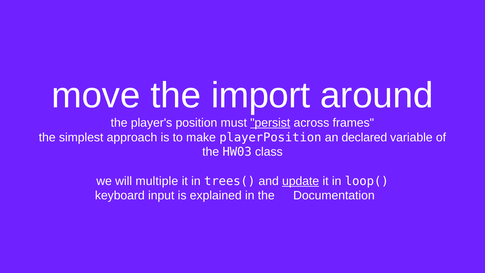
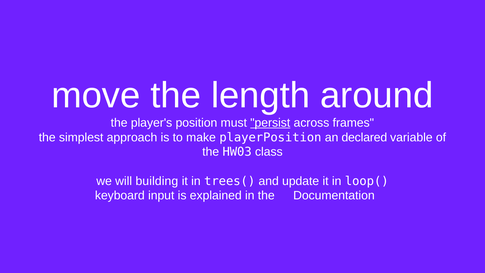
import: import -> length (261, 95)
multiple: multiple -> building (157, 181)
update underline: present -> none (301, 181)
